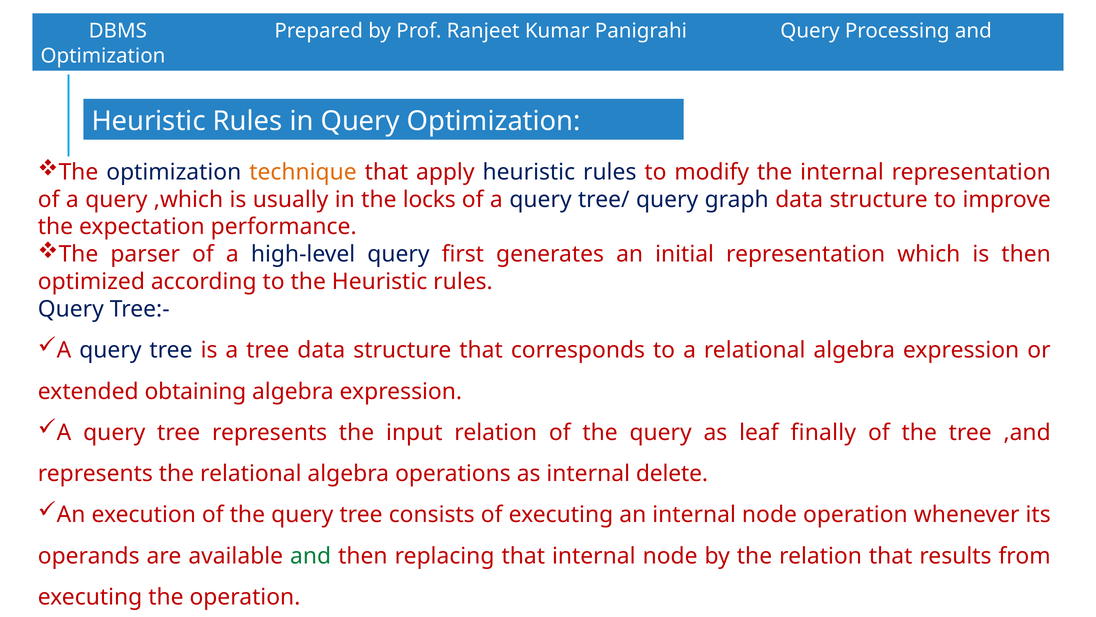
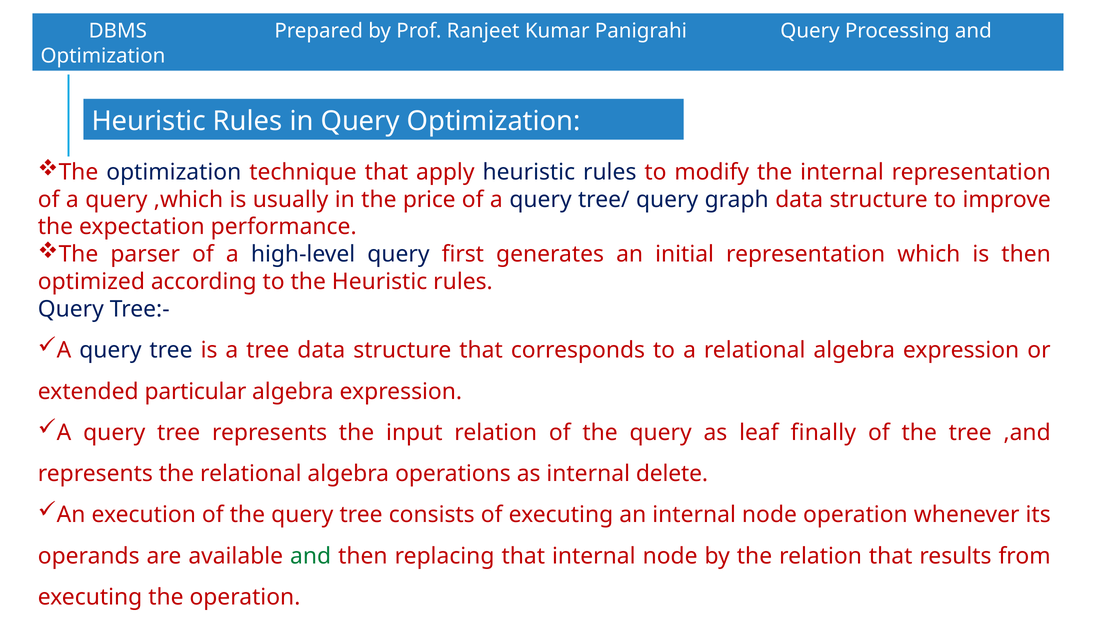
technique colour: orange -> red (303, 172)
locks: locks -> price (429, 199)
obtaining: obtaining -> particular (195, 391)
